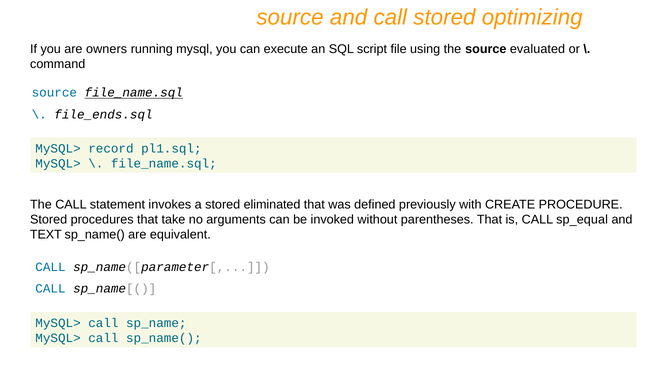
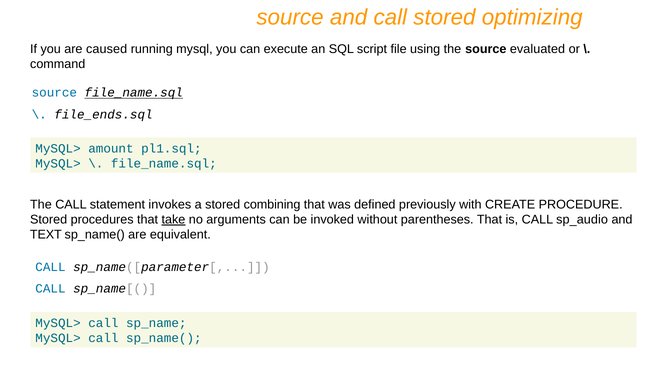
owners: owners -> caused (107, 49)
record: record -> amount (111, 148)
eliminated: eliminated -> combining (272, 205)
take underline: none -> present (173, 220)
sp_equal: sp_equal -> sp_audio (582, 220)
